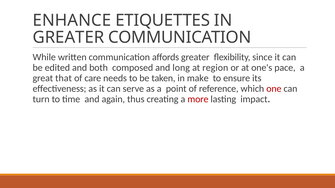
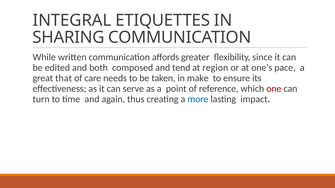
ENHANCE: ENHANCE -> INTEGRAL (72, 20)
GREATER: GREATER -> SHARING (69, 38)
long: long -> tend (181, 68)
more colour: red -> blue (198, 99)
